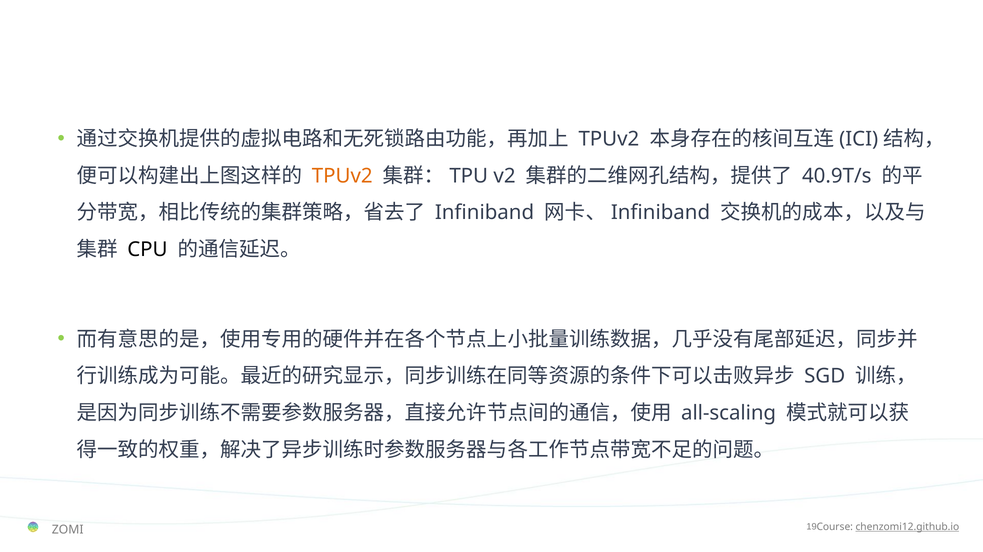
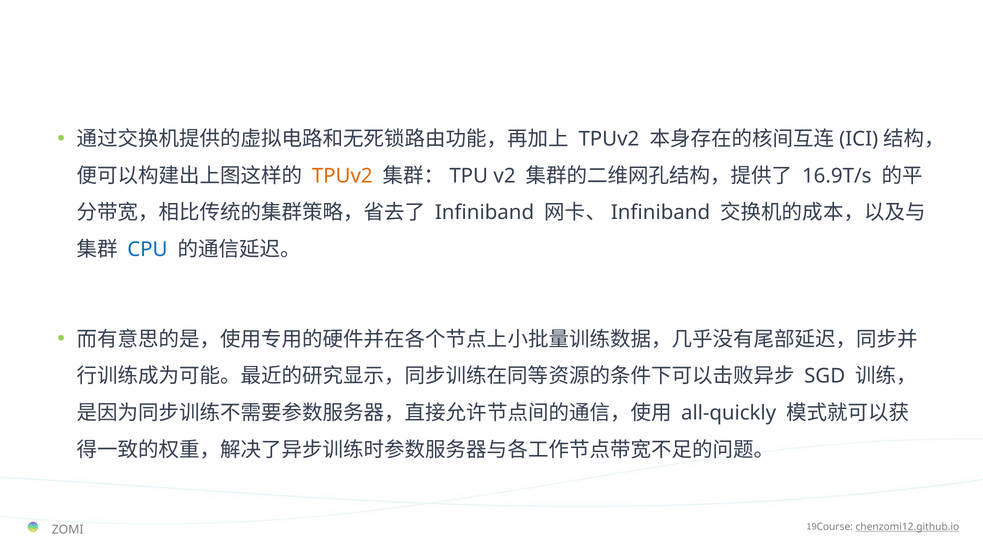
40.9T/s: 40.9T/s -> 16.9T/s (837, 176)
CPU colour: black -> blue (147, 250)
all-scaling: all-scaling -> all-quickly (729, 414)
